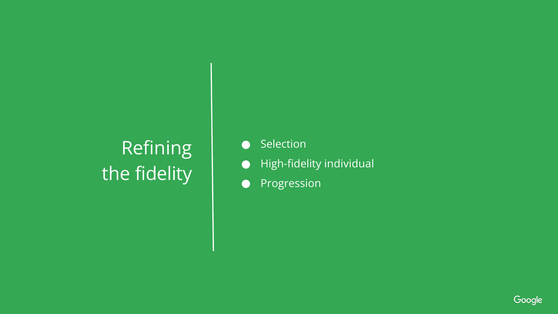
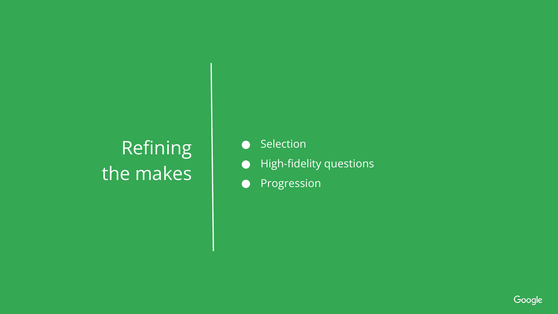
individual: individual -> questions (349, 164)
fidelity: fidelity -> makes (163, 174)
